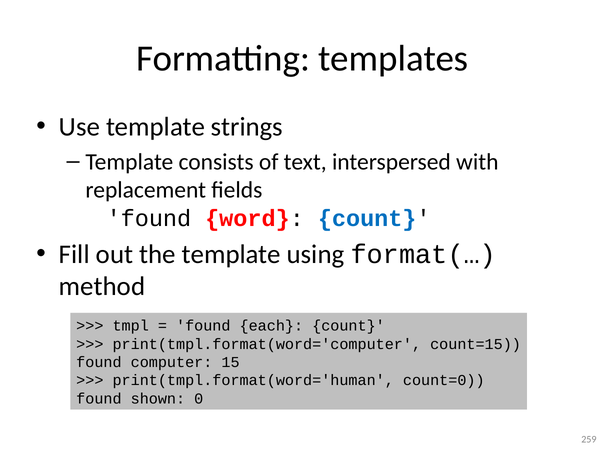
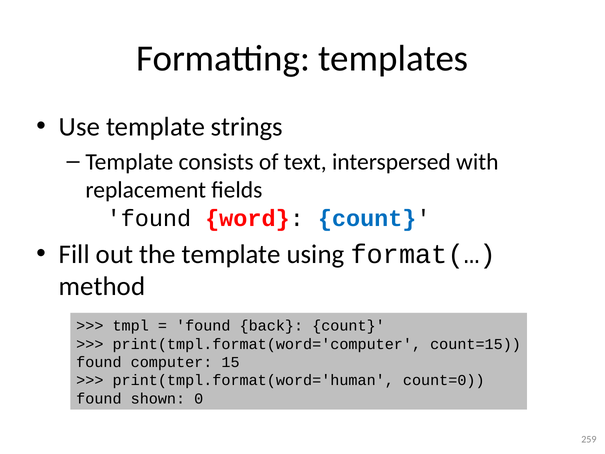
each: each -> back (271, 326)
